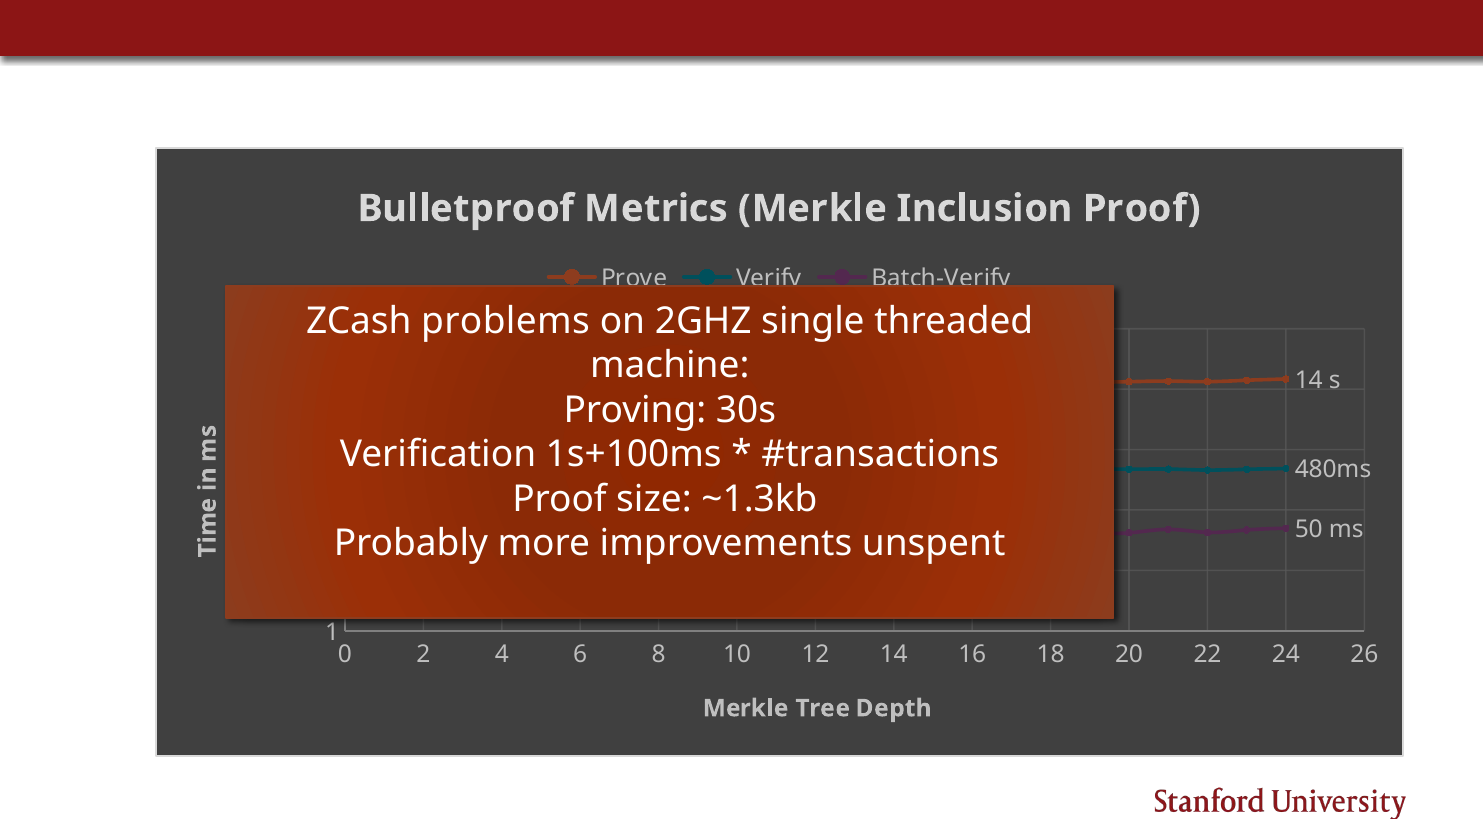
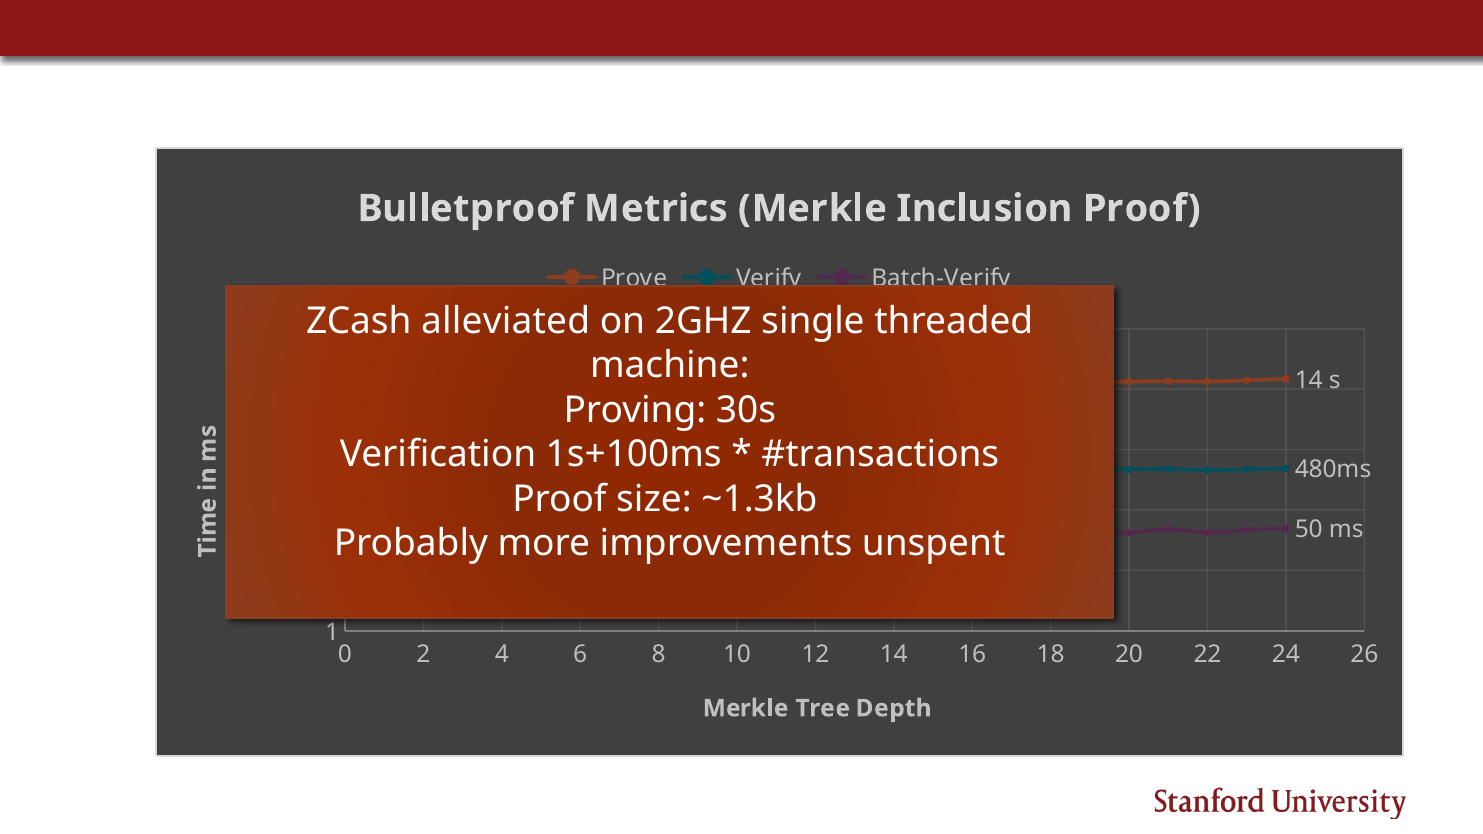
problems: problems -> alleviated (506, 321)
